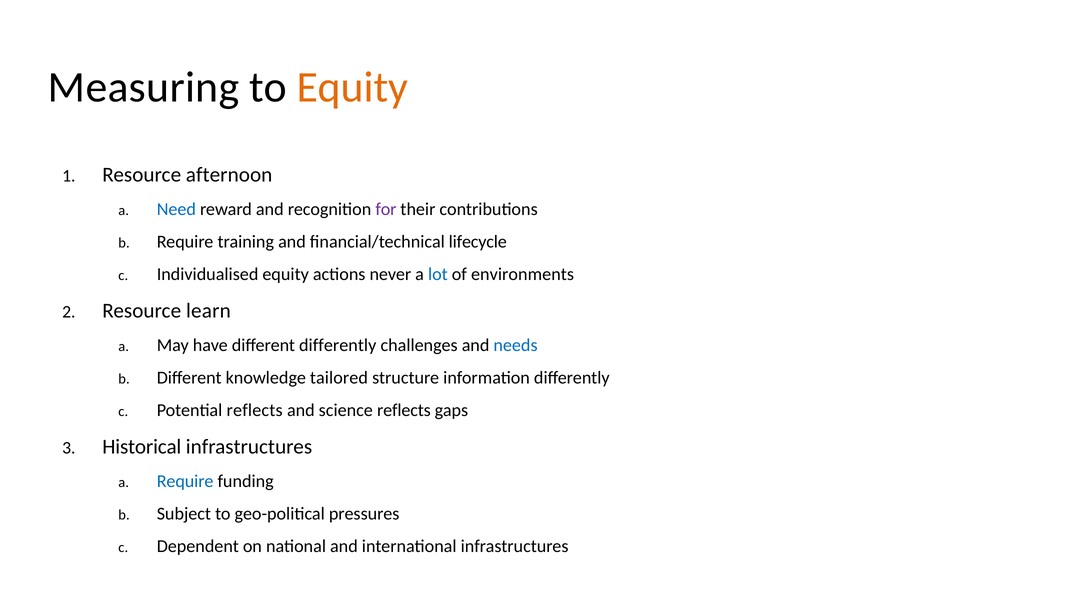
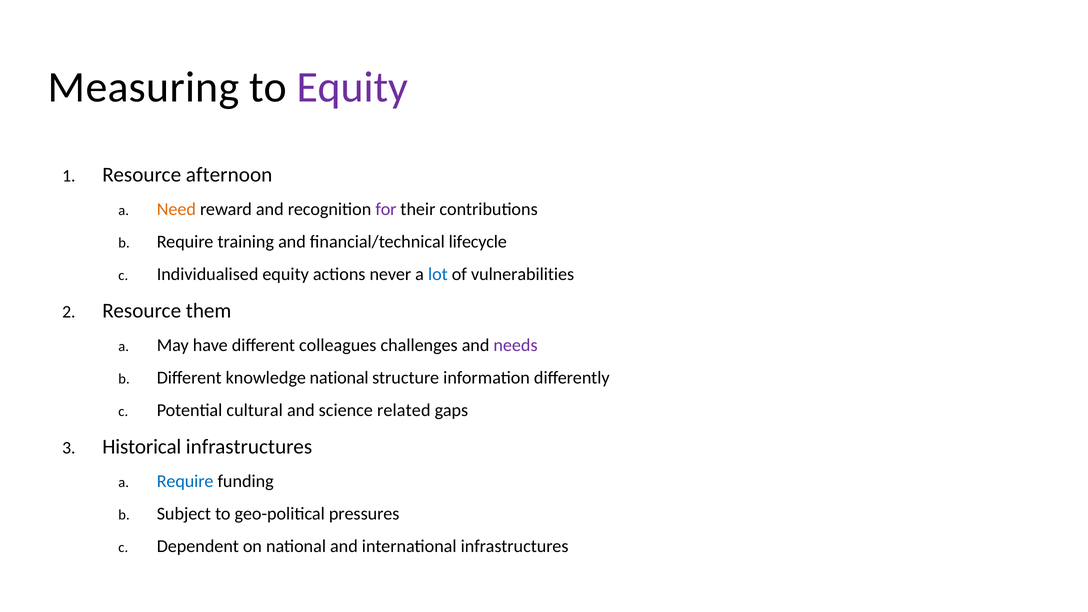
Equity colour: orange -> purple (352, 87)
Need colour: blue -> orange (176, 209)
environments: environments -> vulnerabilities (523, 274)
learn: learn -> them (209, 311)
different differently: differently -> colleagues (338, 345)
needs colour: blue -> purple (516, 345)
knowledge tailored: tailored -> national (339, 378)
Potential reflects: reflects -> cultural (255, 410)
science reflects: reflects -> related (404, 410)
